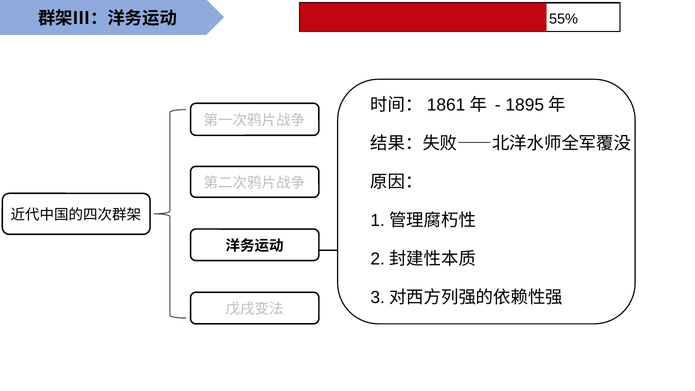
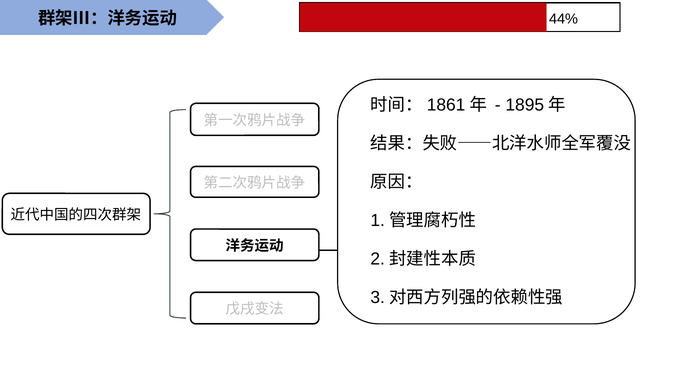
55%: 55% -> 44% (564, 19)
